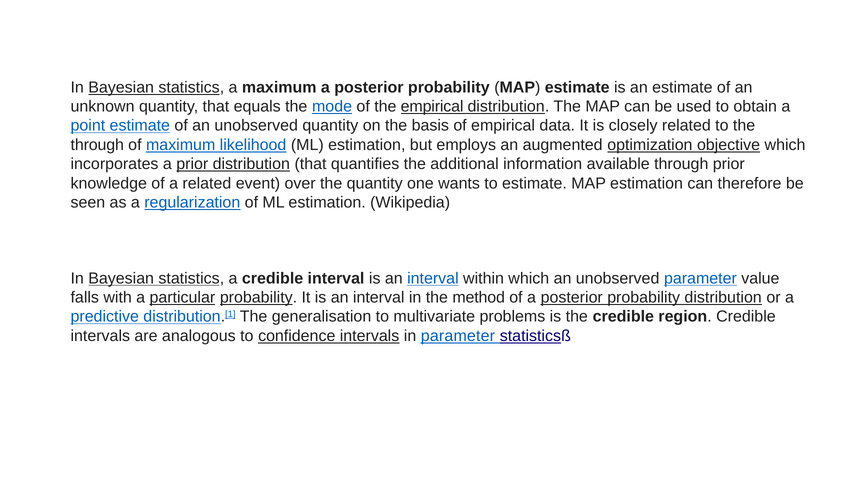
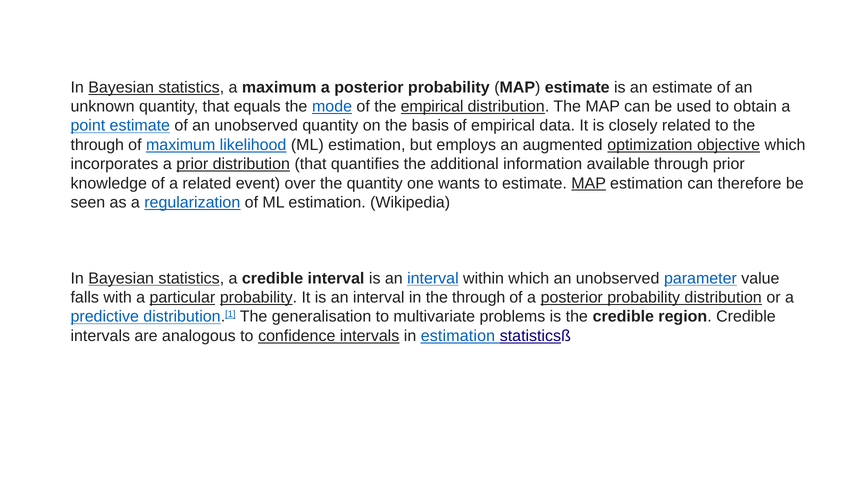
MAP underline: none -> present (589, 183)
in the method: method -> through (479, 297)
in parameter: parameter -> estimation (458, 336)
